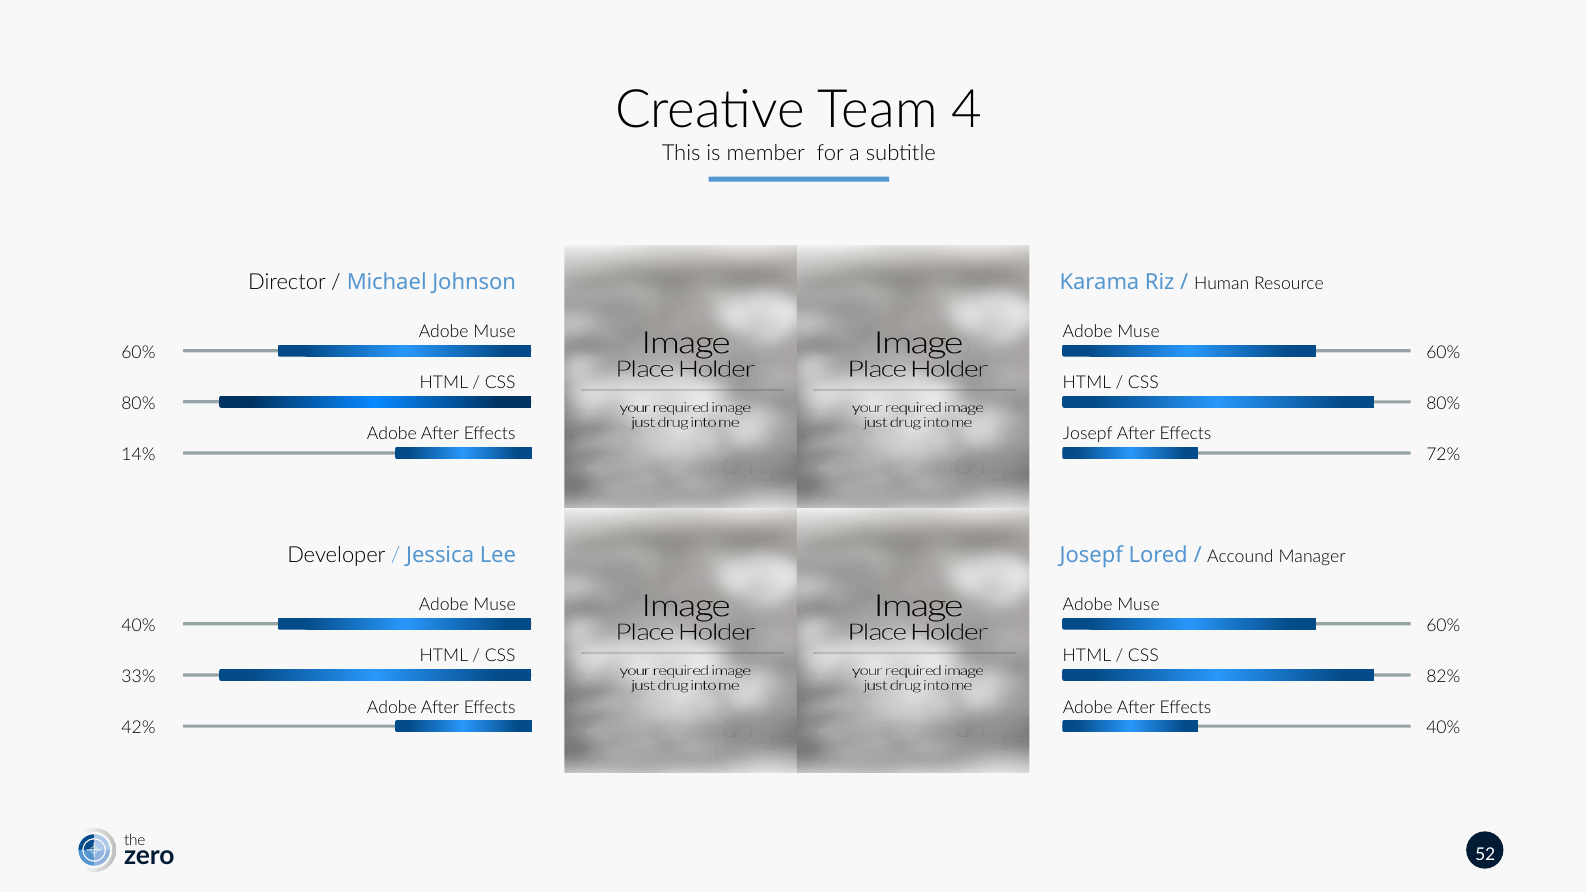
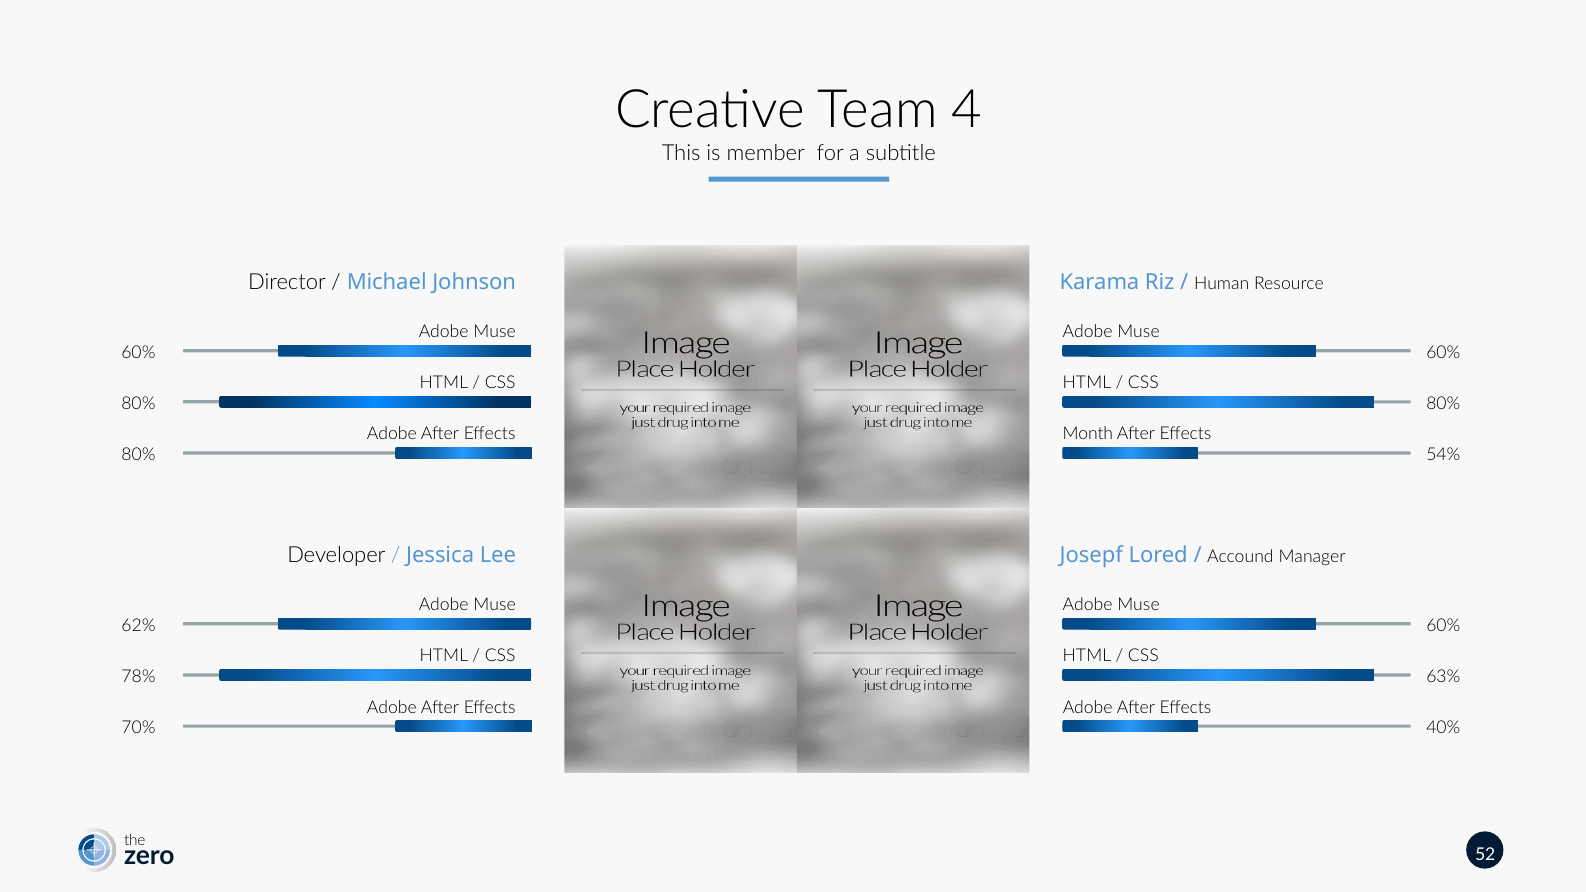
Josepf: Josepf -> Month (1088, 434)
14%: 14% -> 80% (138, 455)
72%: 72% -> 54% (1443, 455)
40%: 40% -> 62% (138, 626)
33%: 33% -> 78% (138, 677)
82%: 82% -> 63% (1443, 677)
42%: 42% -> 70% (138, 728)
